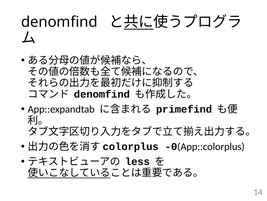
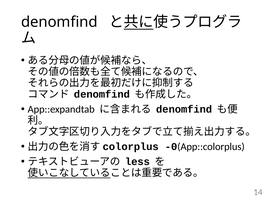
primefind: primefind -> denomfind (184, 109)
